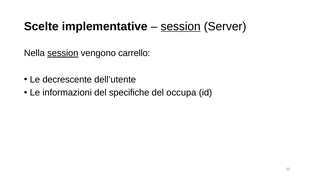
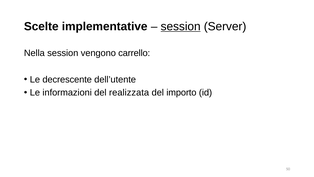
session underline: present -> none (63, 53)
specifiche: specifiche -> realizzata (129, 93)
occupa: occupa -> importo (181, 93)
